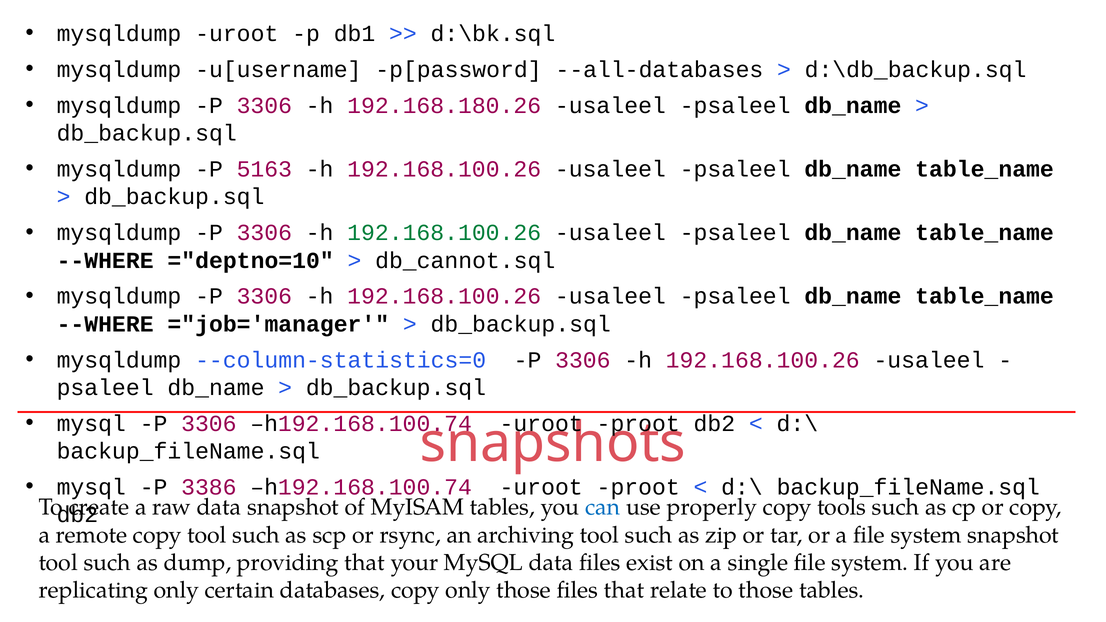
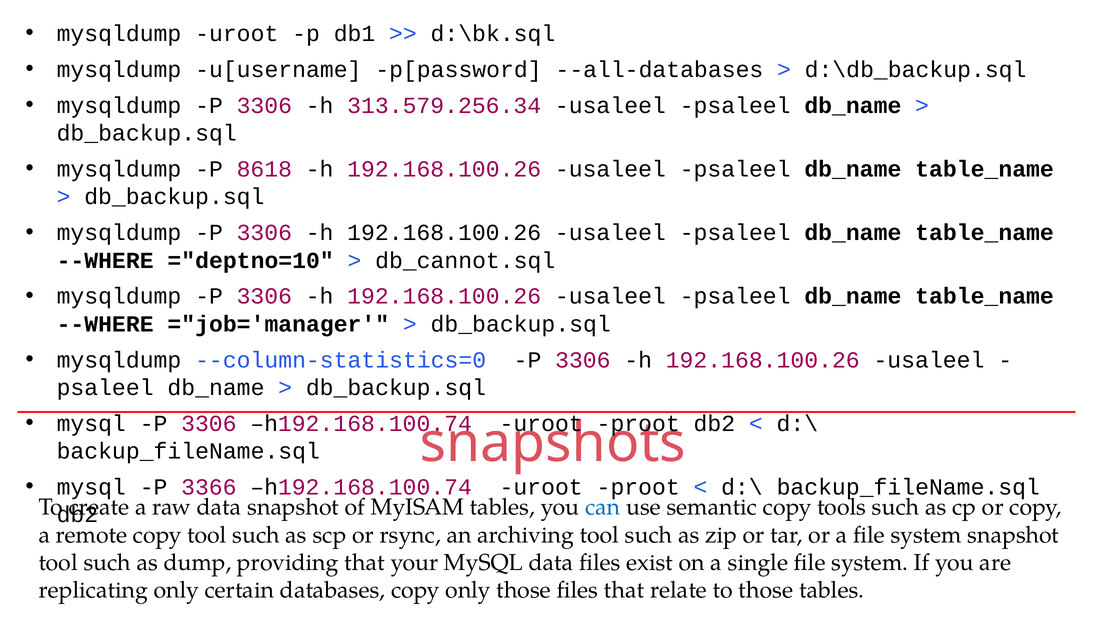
192.168.180.26: 192.168.180.26 -> 313.579.256.34 (444, 106)
5163: 5163 -> 8618 (264, 169)
192.168.100.26 colour: green -> black (444, 233)
3386: 3386 -> 3366 (209, 487)
properly: properly -> semantic (712, 507)
